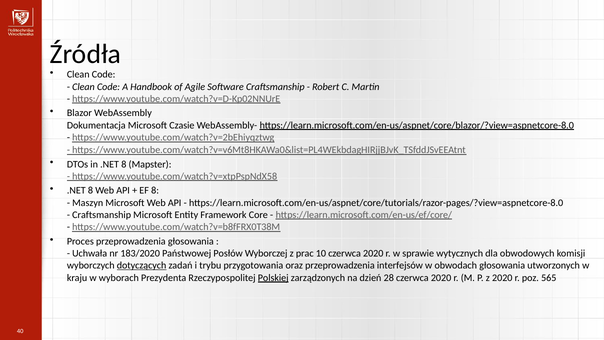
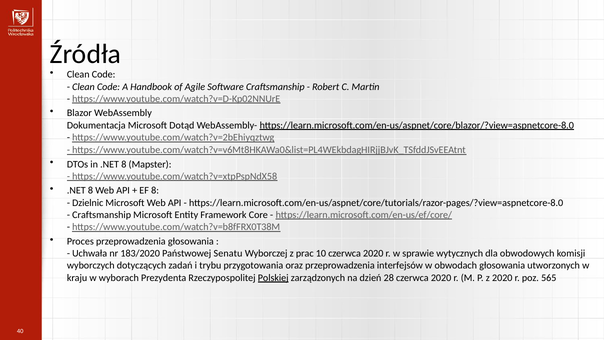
Czasie: Czasie -> Dotąd (182, 125)
Maszyn: Maszyn -> Dzielnic (88, 203)
Posłów: Posłów -> Senatu (228, 253)
dotyczących underline: present -> none (142, 265)
